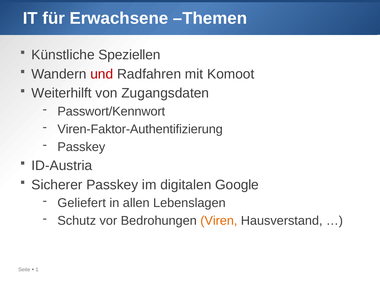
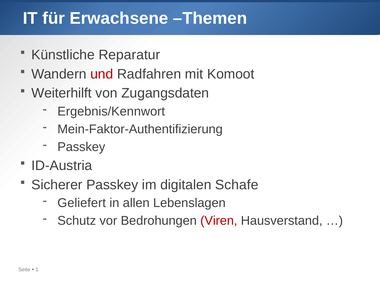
Speziellen: Speziellen -> Reparatur (129, 55)
Passwort/Kennwort: Passwort/Kennwort -> Ergebnis/Kennwort (111, 111)
Viren-Faktor-Authentifizierung: Viren-Faktor-Authentifizierung -> Mein-Faktor-Authentifizierung (140, 129)
Google: Google -> Schafe (237, 185)
Viren colour: orange -> red (219, 221)
